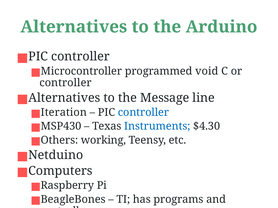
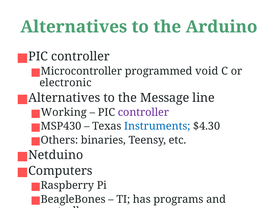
controller: controller -> electronic (66, 83)
Iteration: Iteration -> Working (64, 113)
controller colour: blue -> purple (143, 113)
working: working -> binaries (103, 140)
